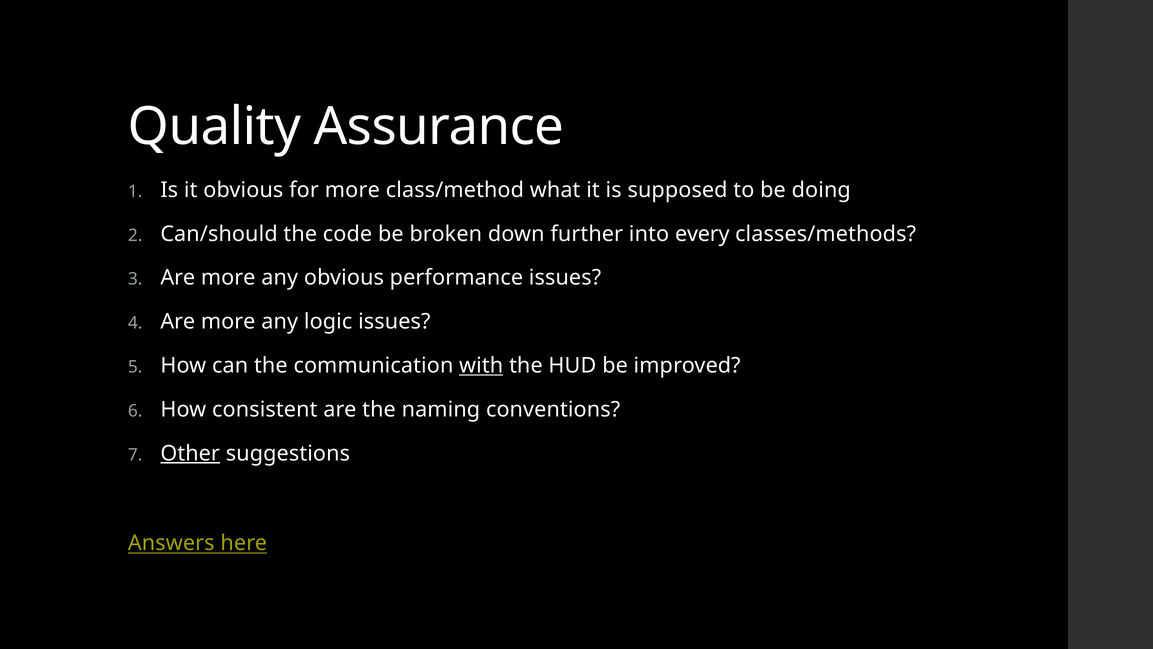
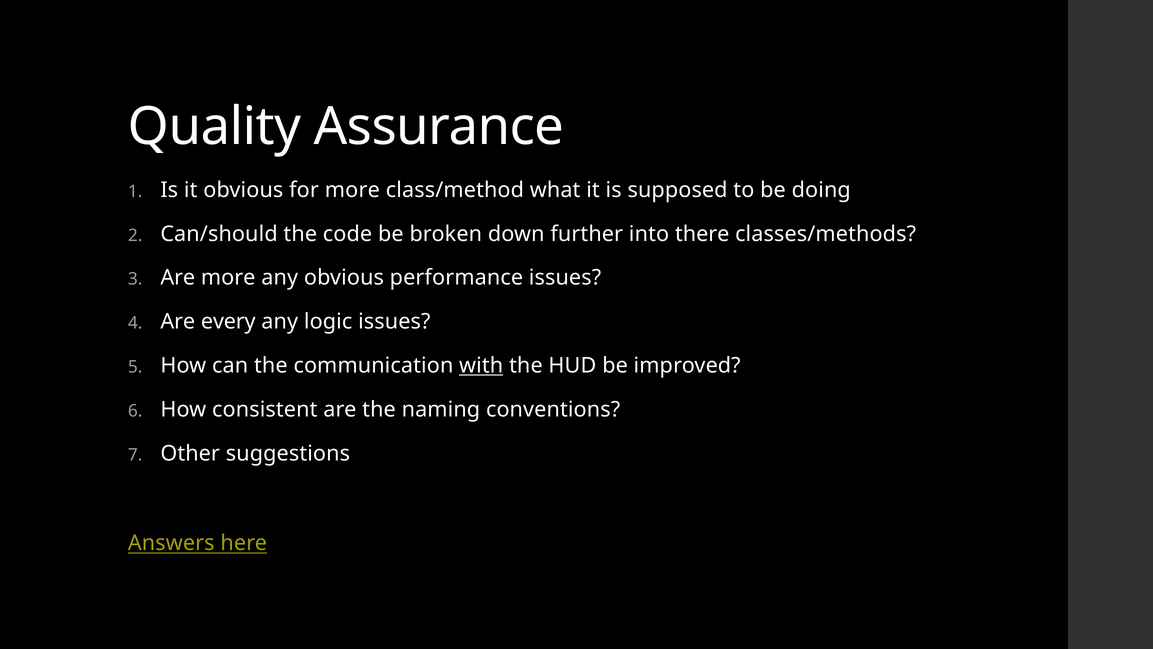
every: every -> there (702, 234)
more: more -> every (228, 322)
Other underline: present -> none (190, 453)
